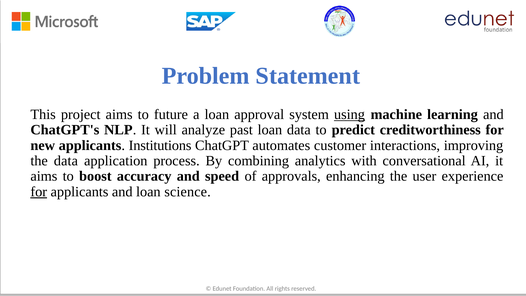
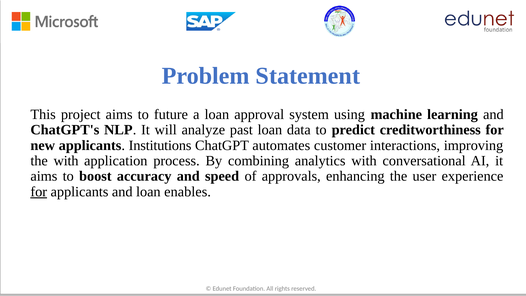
using underline: present -> none (349, 114)
the data: data -> with (66, 161)
science: science -> enables (188, 192)
